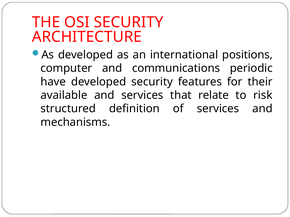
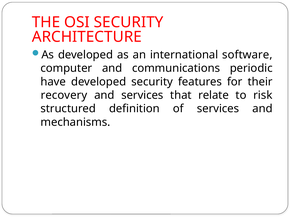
positions: positions -> software (247, 55)
available: available -> recovery (64, 95)
